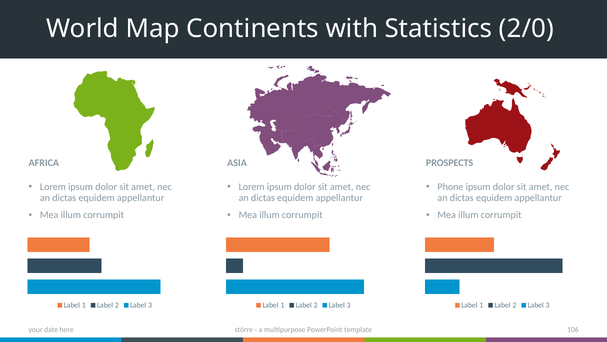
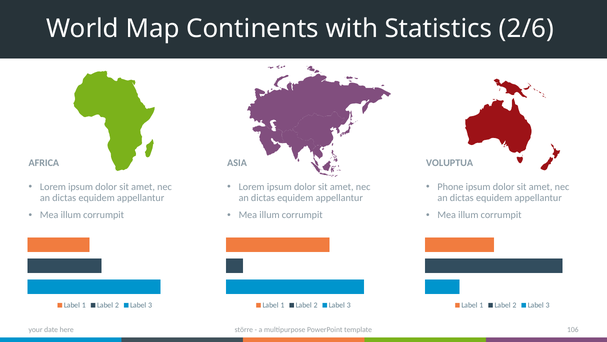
2/0: 2/0 -> 2/6 (526, 29)
PROSPECTS: PROSPECTS -> VOLUPTUA (450, 163)
